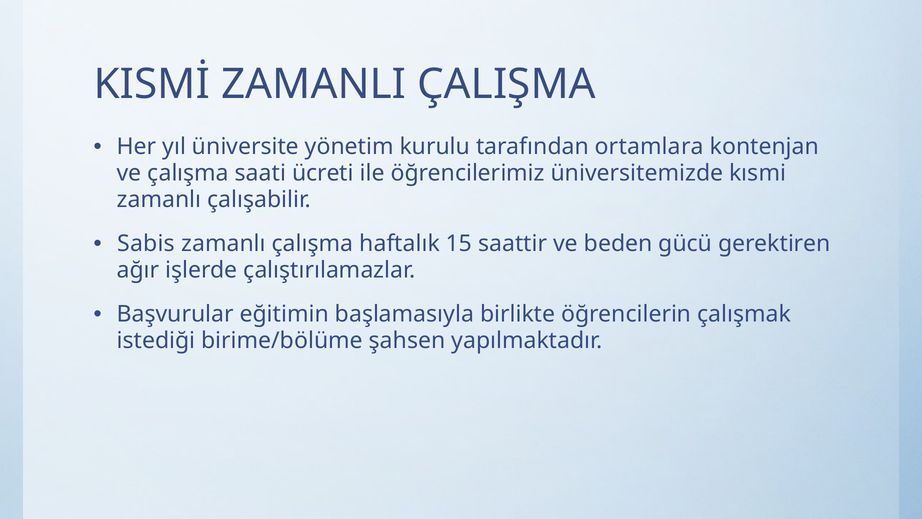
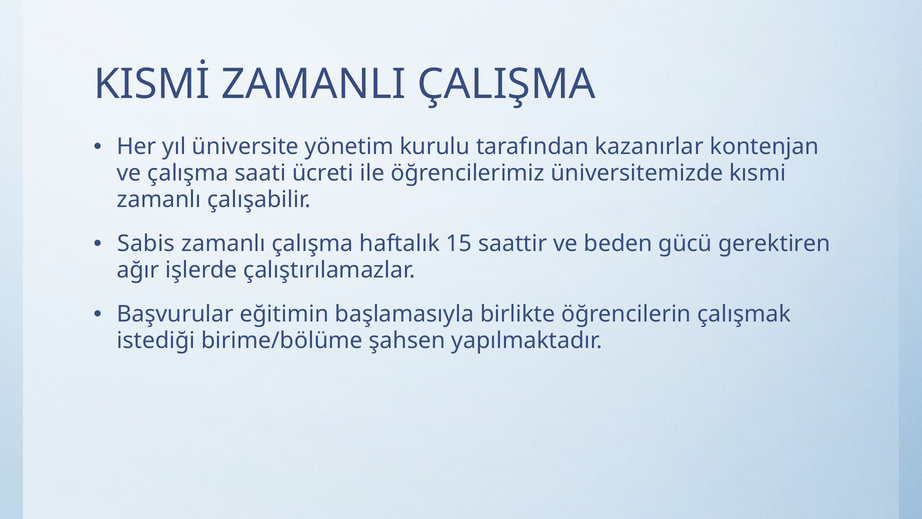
ortamlara: ortamlara -> kazanırlar (649, 147)
